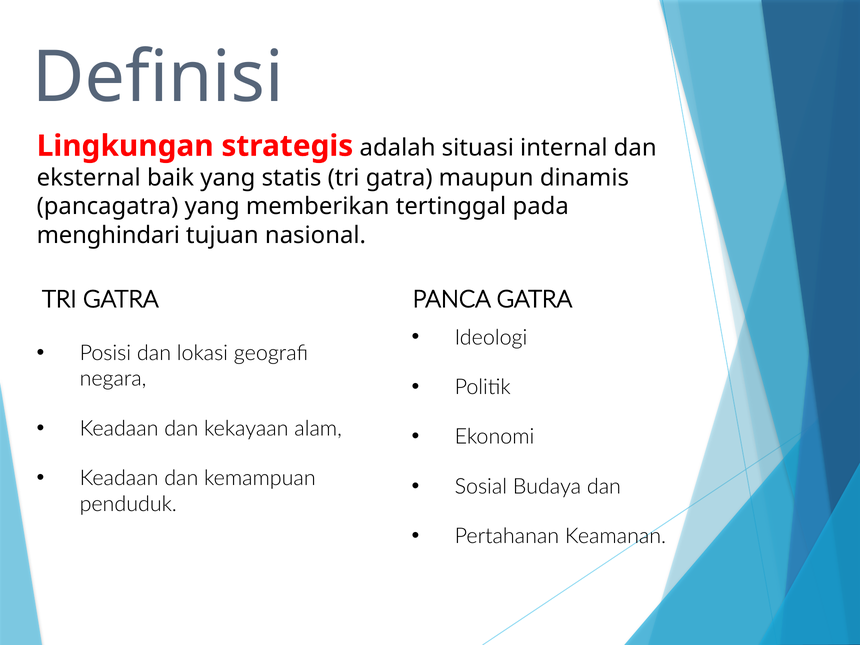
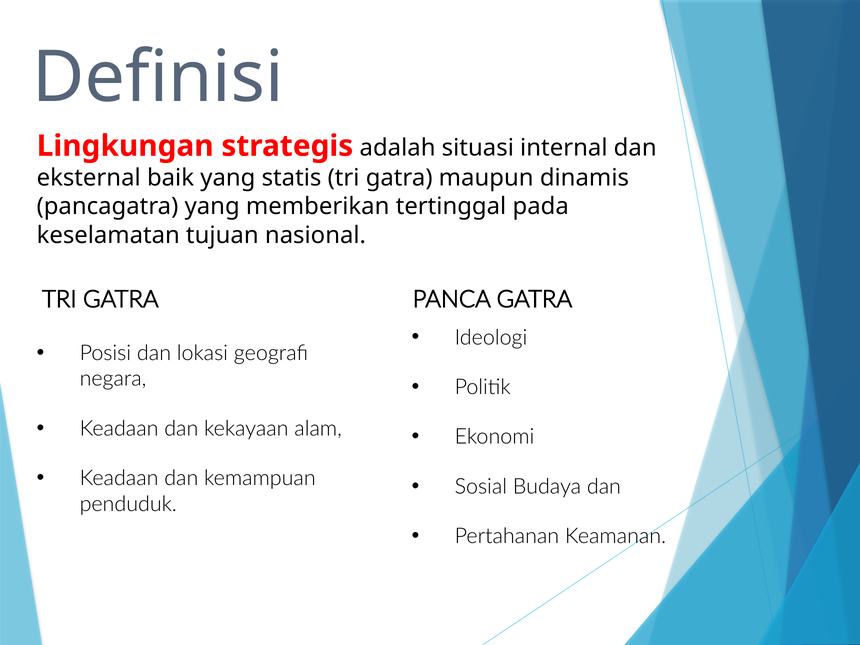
menghindari: menghindari -> keselamatan (108, 235)
